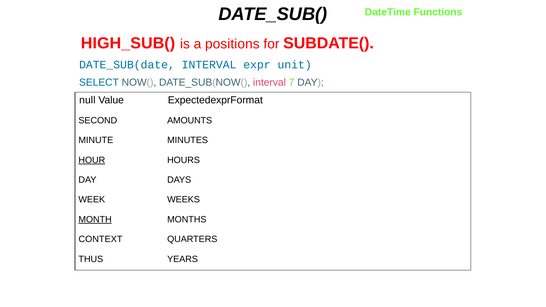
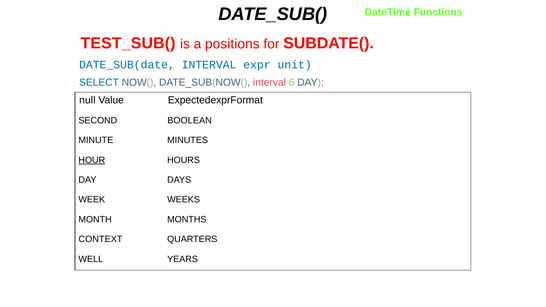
HIGH_SUB(: HIGH_SUB( -> TEST_SUB( (128, 43)
7: 7 -> 6 (292, 82)
AMOUNTS: AMOUNTS -> BOOLEAN (190, 121)
MONTH underline: present -> none (95, 220)
THUS: THUS -> WELL (91, 259)
